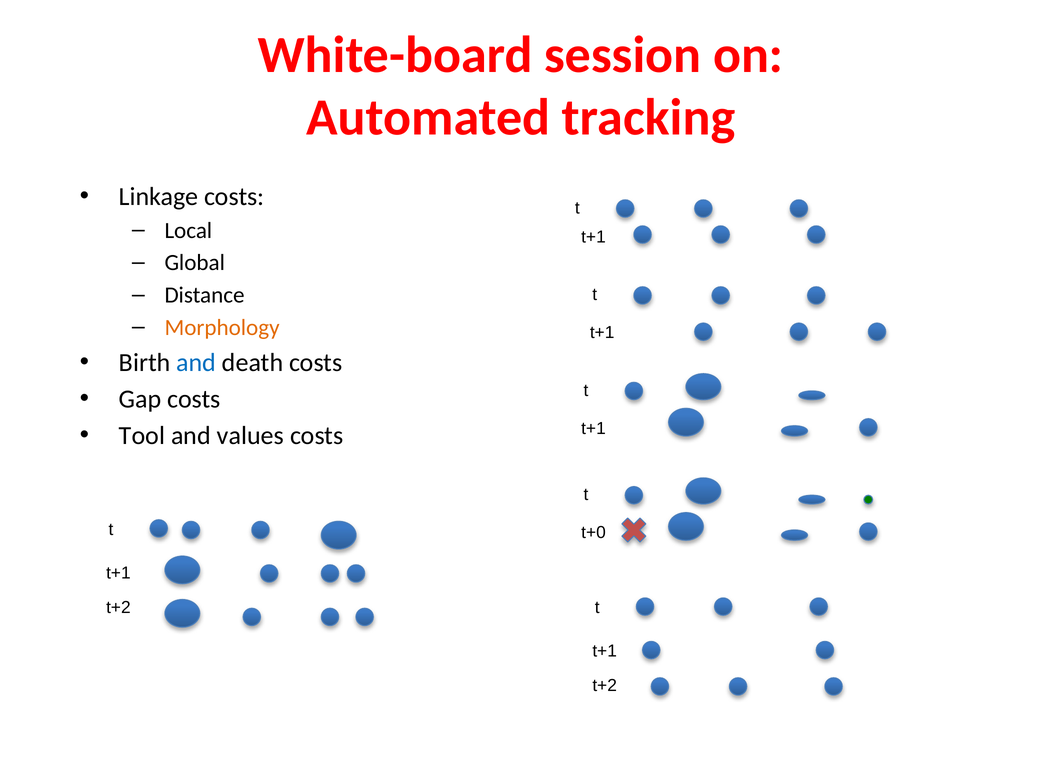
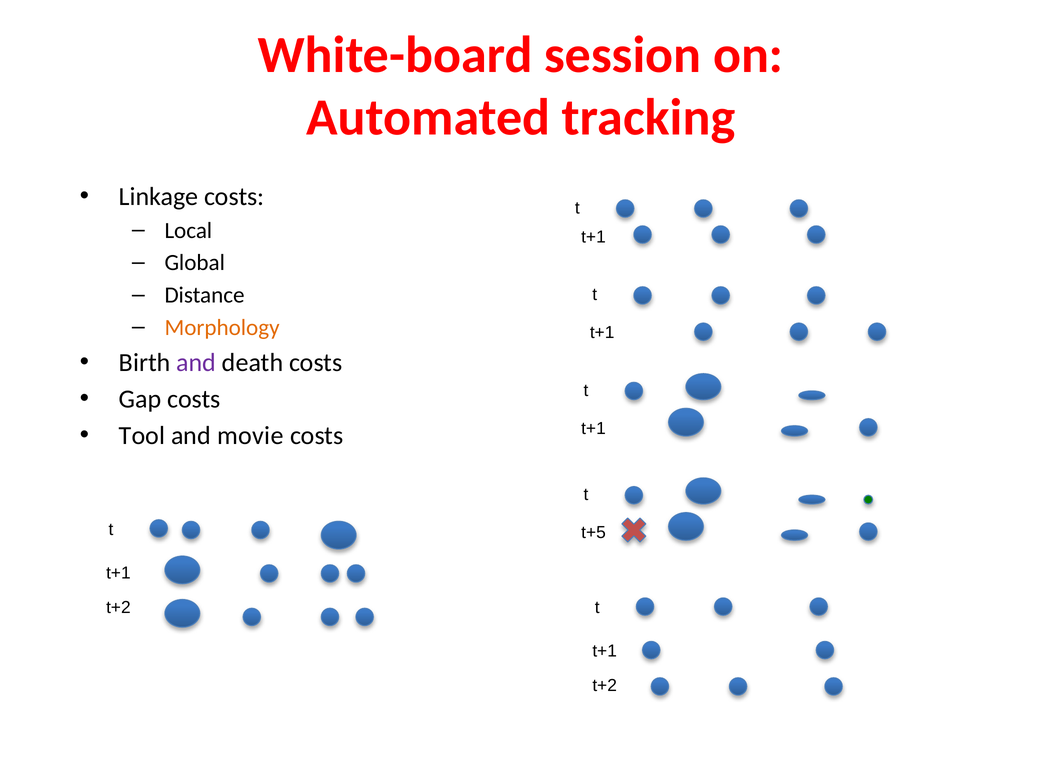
and colour: blue -> purple (196, 362)
values: values -> movie (250, 435)
t+0: t+0 -> t+5 (594, 532)
